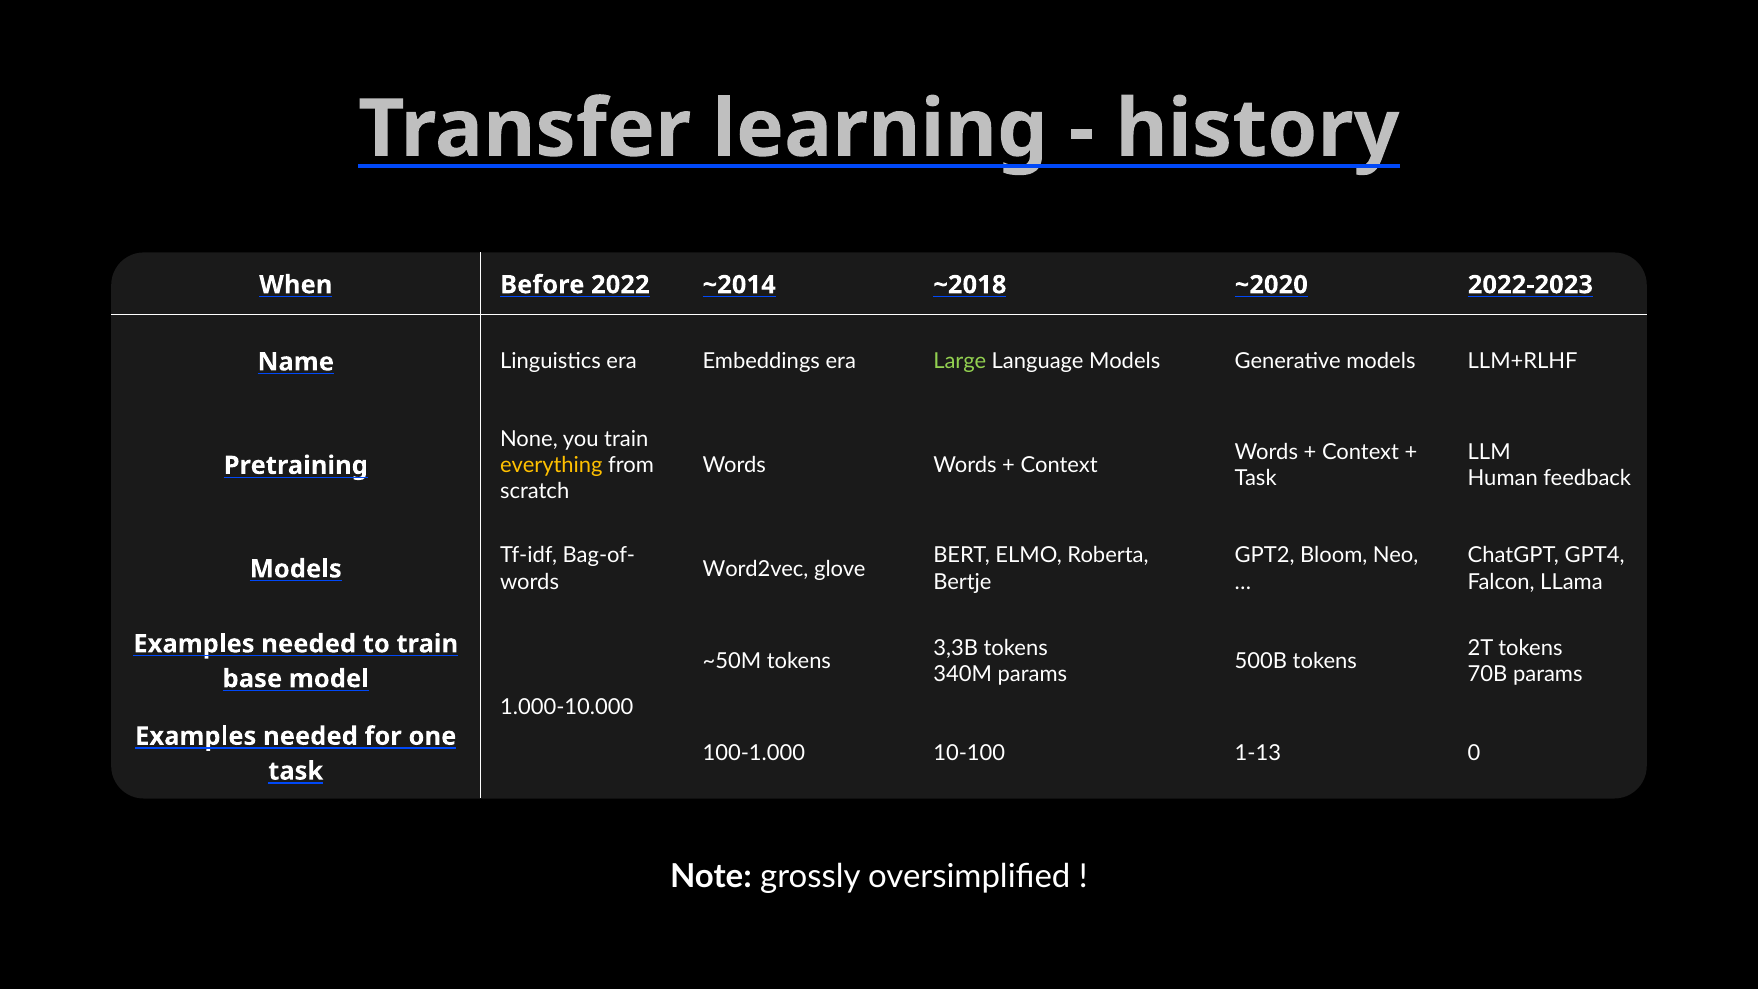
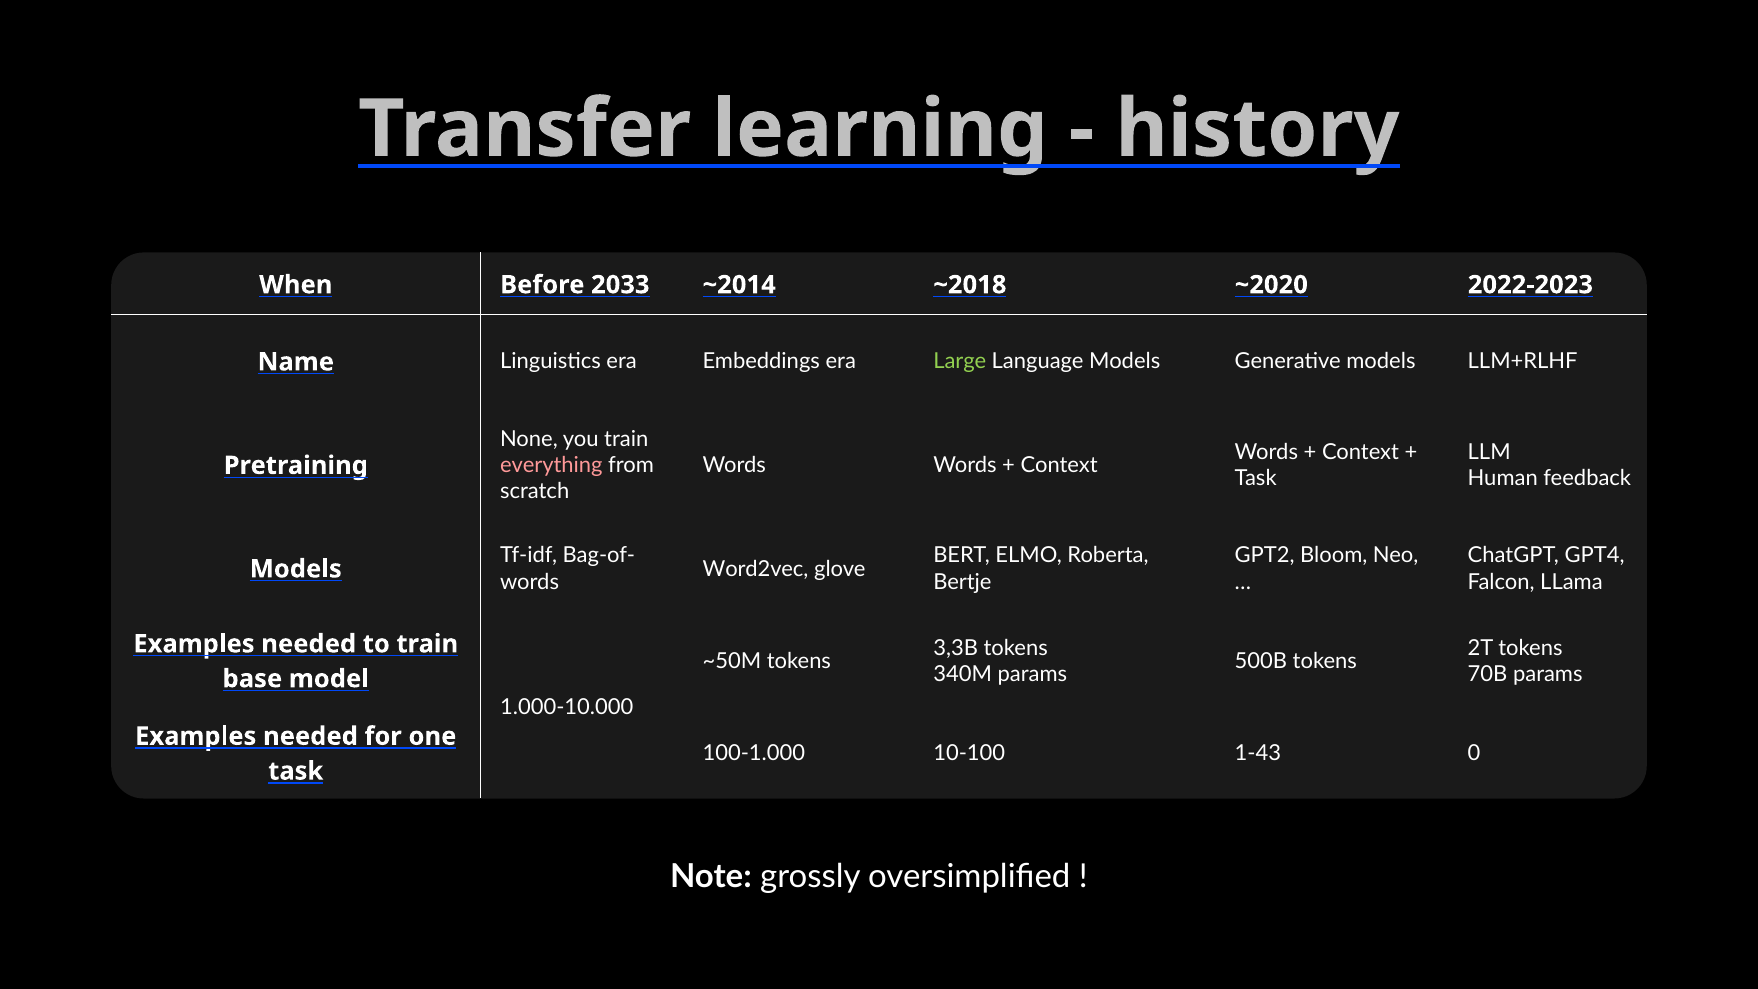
2022: 2022 -> 2033 (620, 285)
everything colour: yellow -> pink (551, 465)
1-13: 1-13 -> 1-43 (1258, 753)
